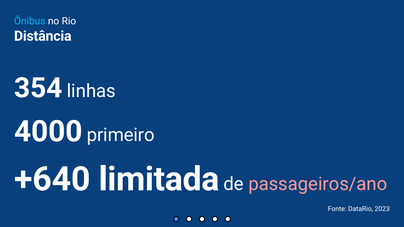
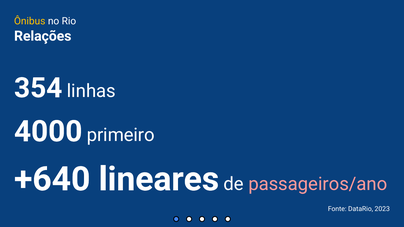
Ônibus colour: light blue -> yellow (30, 21)
Distância: Distância -> Relações (43, 36)
limitada: limitada -> lineares (159, 179)
